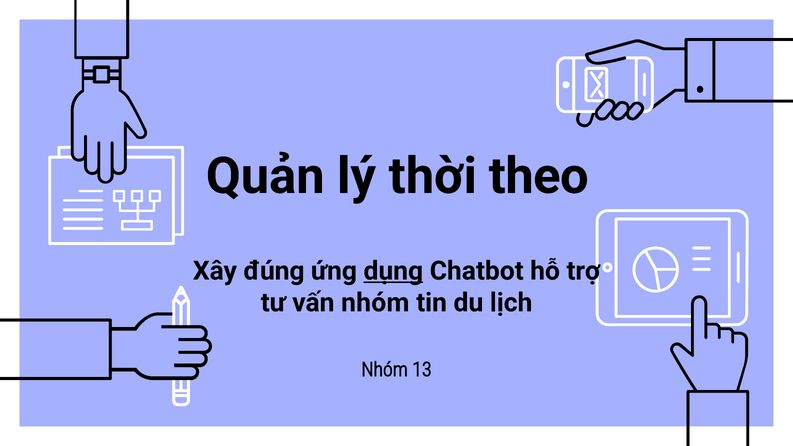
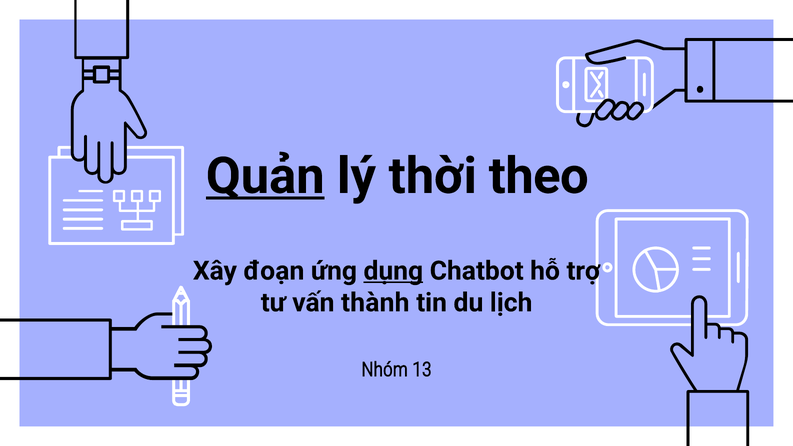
Quản underline: none -> present (265, 176)
đúng: đúng -> đoạn (274, 271)
vấn nhóm: nhóm -> thành (375, 303)
